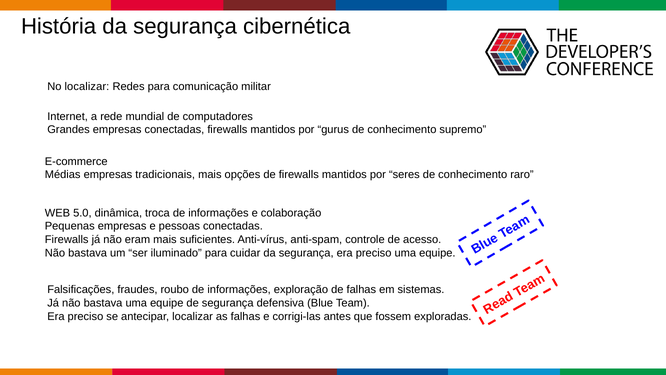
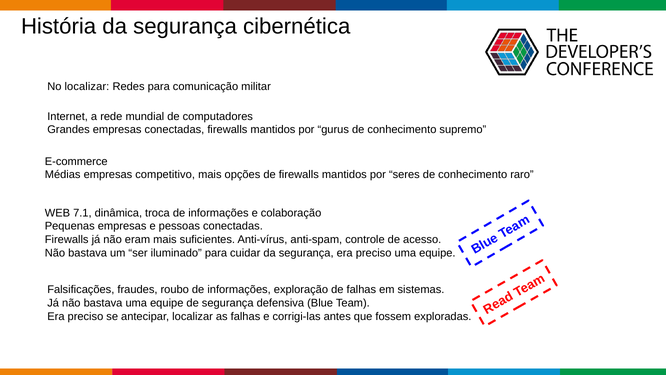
tradicionais: tradicionais -> competitivo (165, 175)
5.0: 5.0 -> 7.1 (82, 213)
